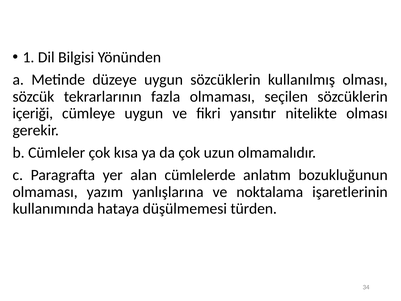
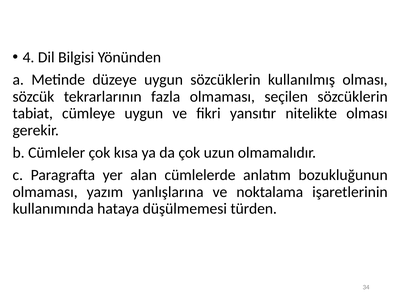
1: 1 -> 4 (29, 57)
içeriği: içeriği -> tabiat (33, 113)
